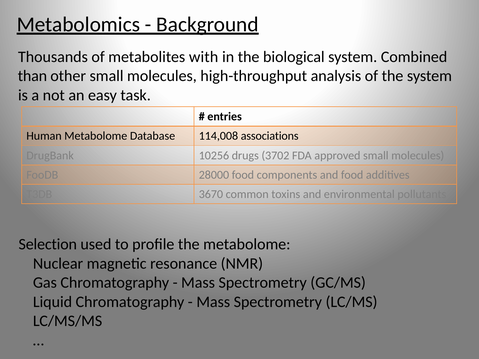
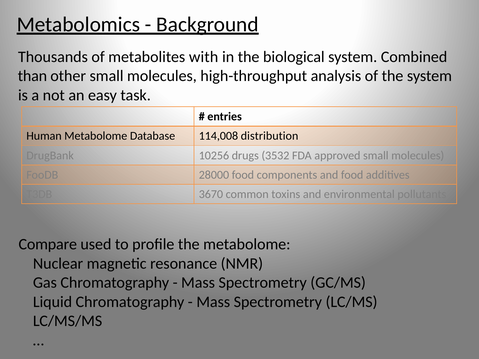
associations: associations -> distribution (270, 136)
3702: 3702 -> 3532 (275, 155)
Selection: Selection -> Compare (48, 245)
